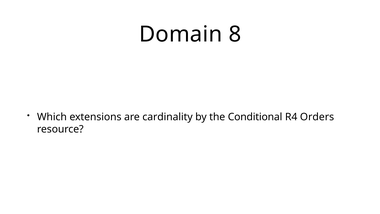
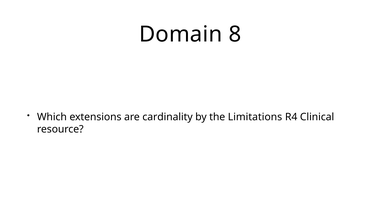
Conditional: Conditional -> Limitations (255, 117)
Orders: Orders -> Clinical (317, 117)
